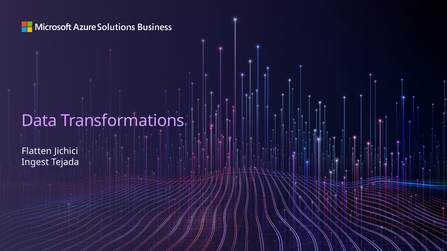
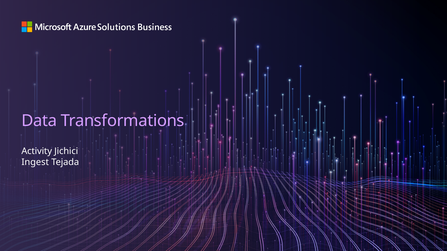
Flatten: Flatten -> Activity (37, 151)
